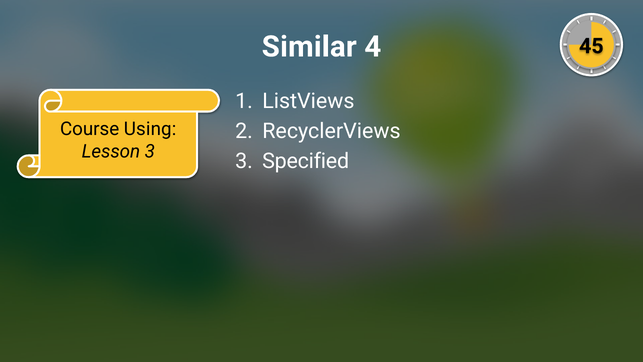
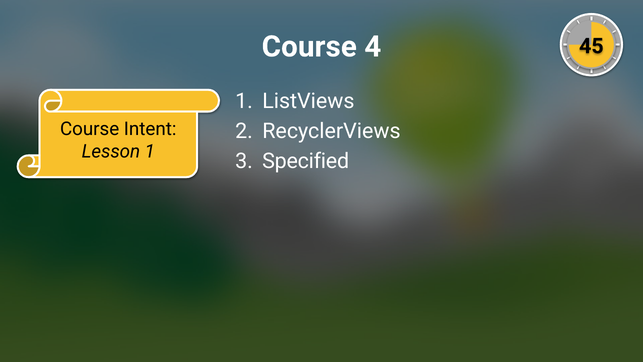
Similar: Similar -> Course (309, 47)
Using: Using -> Intent (150, 129)
Lesson 3: 3 -> 1 (150, 151)
